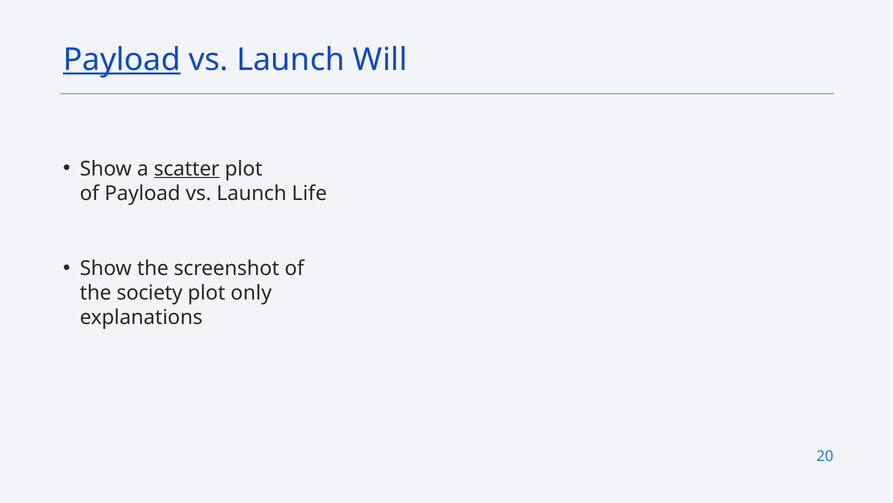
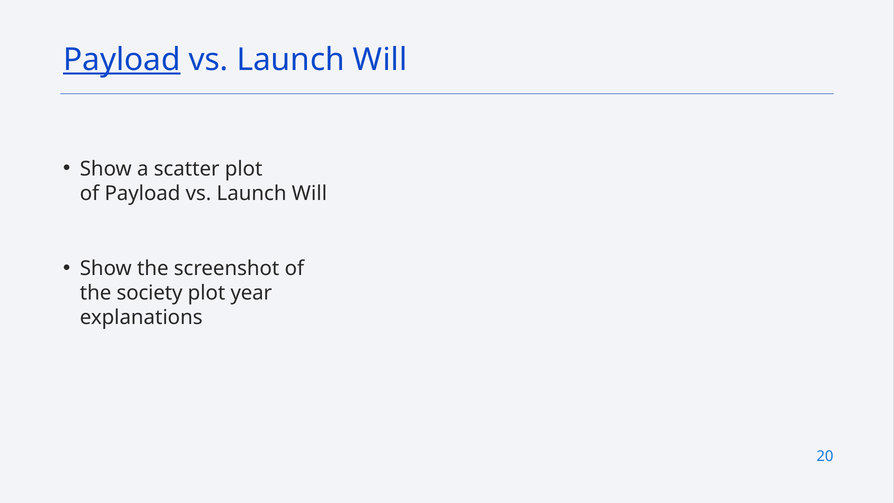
scatter underline: present -> none (187, 169)
Life: Life -> Will (309, 193)
only: only -> year (251, 293)
